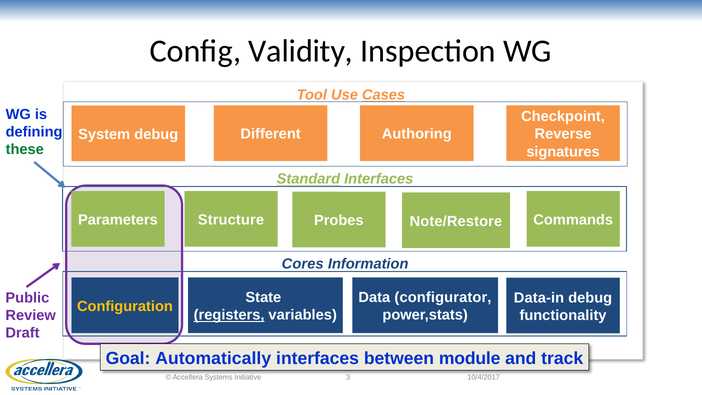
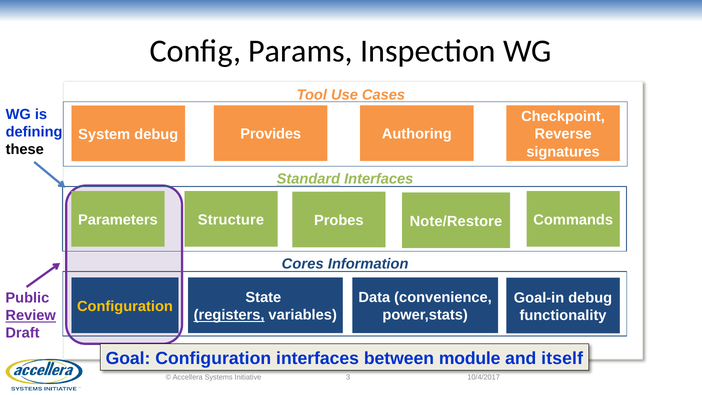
Validity: Validity -> Params (301, 51)
Cases underline: present -> none (384, 95)
Different: Different -> Provides (271, 134)
these colour: green -> black (25, 149)
configurator: configurator -> convenience (443, 297)
Data-in: Data-in -> Goal-in (539, 298)
Review underline: none -> present (31, 315)
Goal Automatically: Automatically -> Configuration (213, 358)
track: track -> itself (562, 358)
